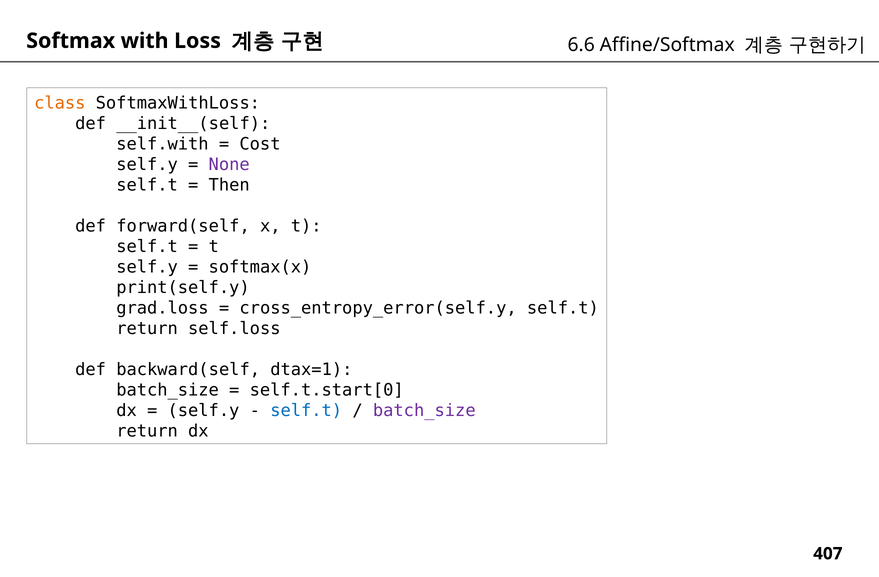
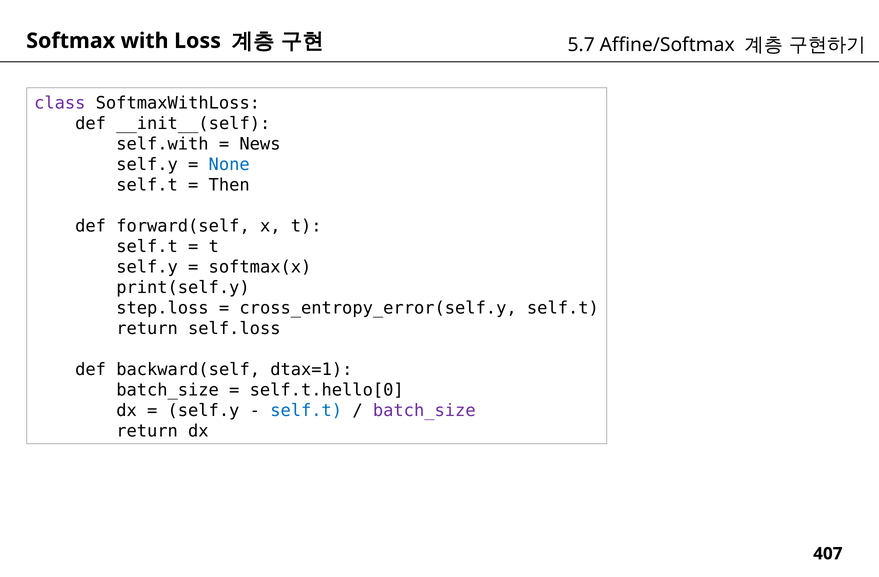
6.6: 6.6 -> 5.7 (581, 45)
class colour: orange -> purple (60, 103)
Cost: Cost -> News (260, 144)
None colour: purple -> blue (229, 165)
grad.loss: grad.loss -> step.loss (162, 308)
self.t.start[0: self.t.start[0 -> self.t.hello[0 (327, 390)
